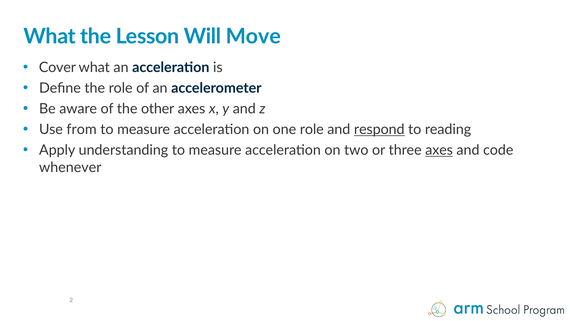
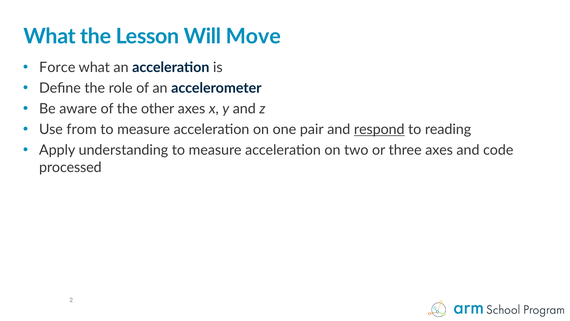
Cover: Cover -> Force (57, 67)
one role: role -> pair (312, 129)
axes underline: present -> none (439, 150)
whenever: whenever -> processed (70, 167)
